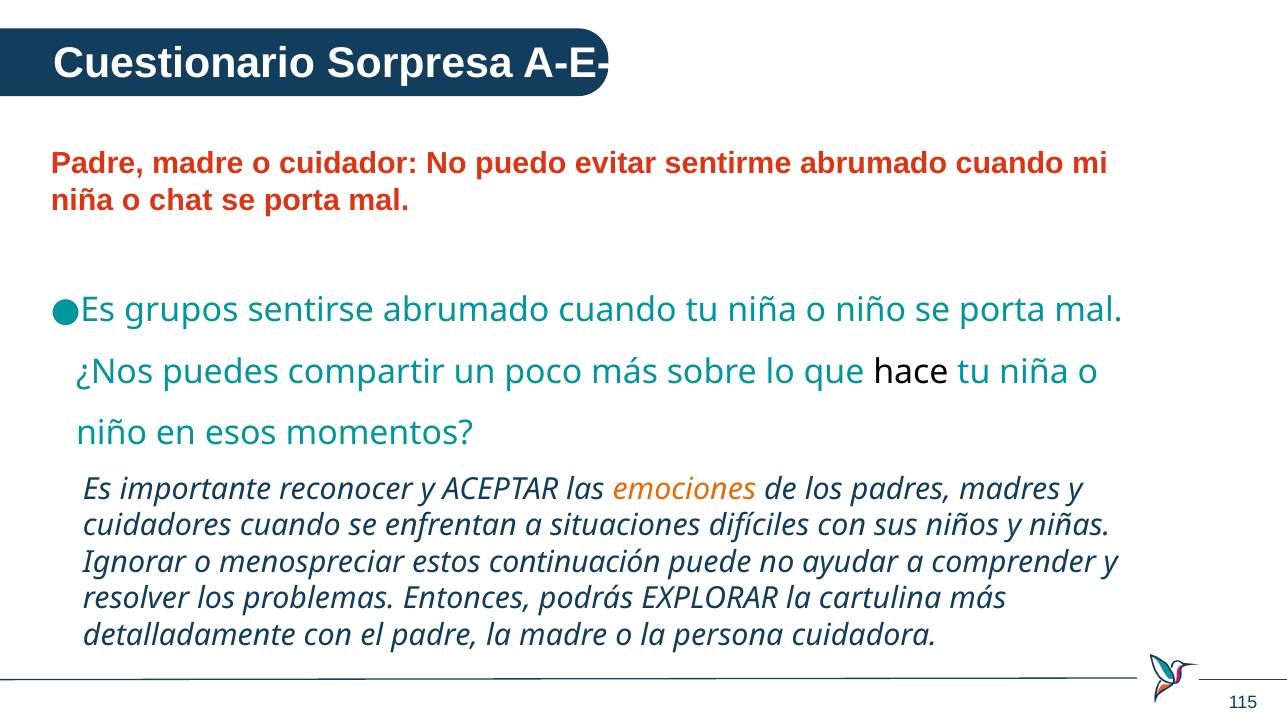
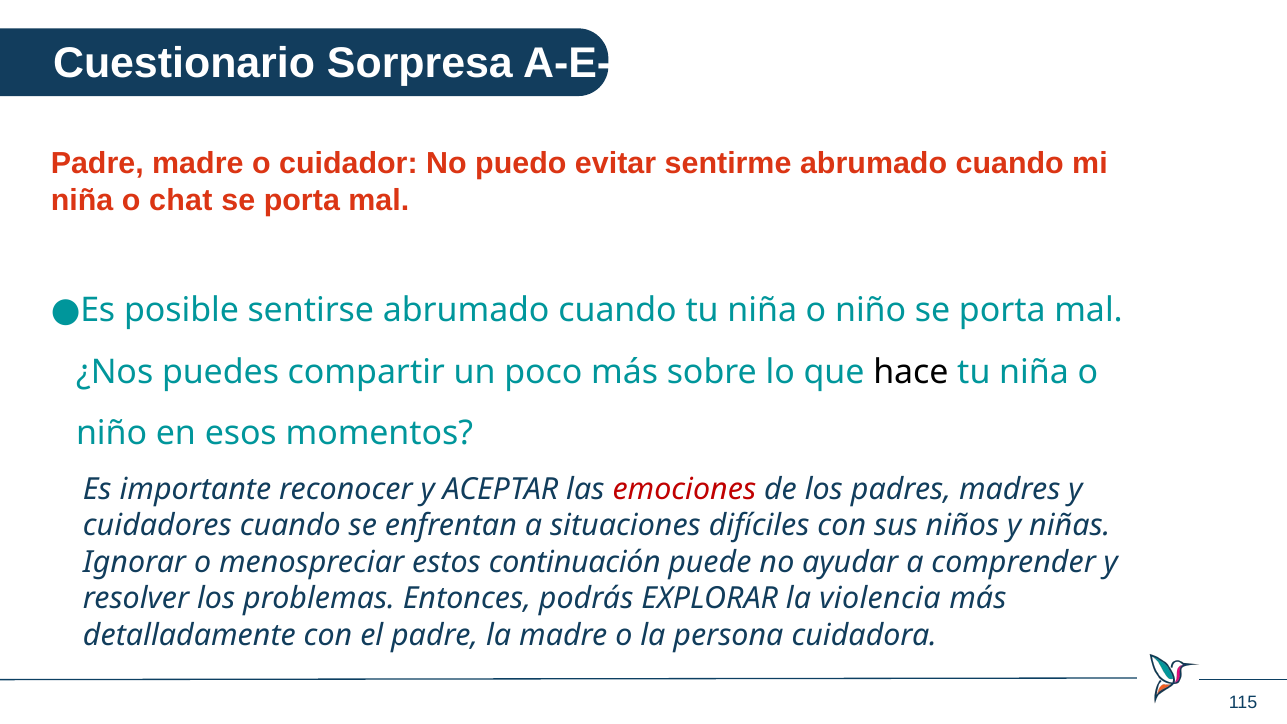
grupos: grupos -> posible (182, 311)
emociones colour: orange -> red (684, 489)
cartulina: cartulina -> violencia (880, 599)
